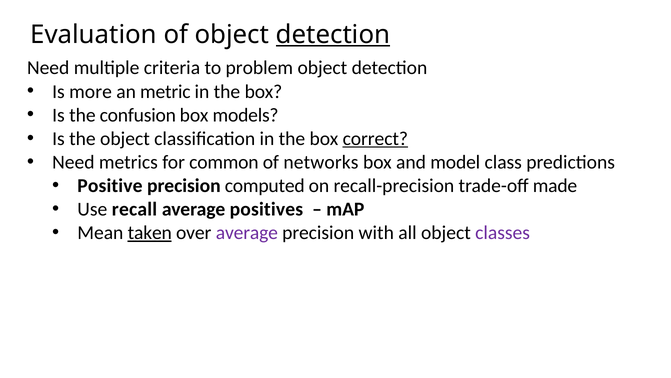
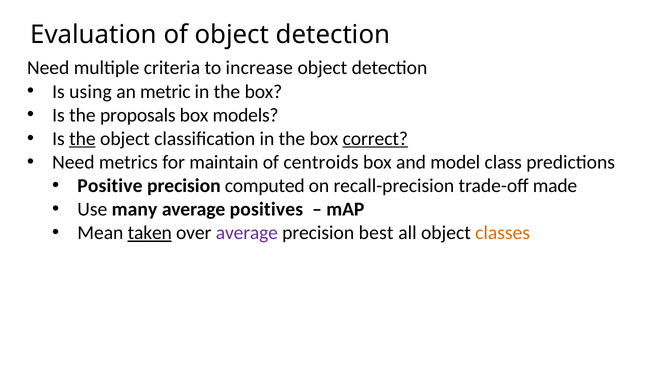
detection underline: present -> none (333, 35)
problem: problem -> increase (259, 68)
more: more -> using (90, 91)
confusion: confusion -> proposals (138, 115)
the underline: none -> present (82, 138)
common: common -> maintain (224, 162)
networks: networks -> centroids (321, 162)
recall: recall -> many (135, 209)
with: with -> best (376, 232)
classes colour: purple -> orange (503, 232)
